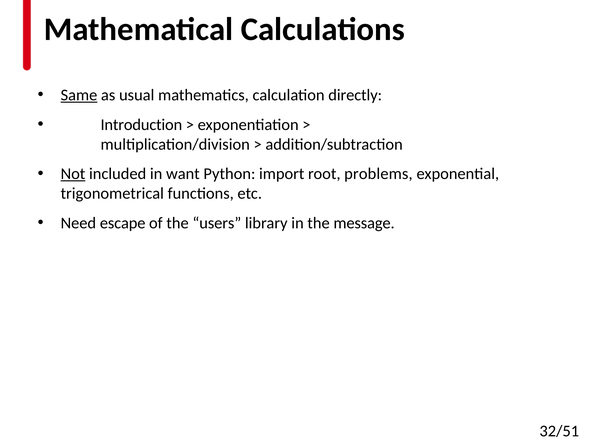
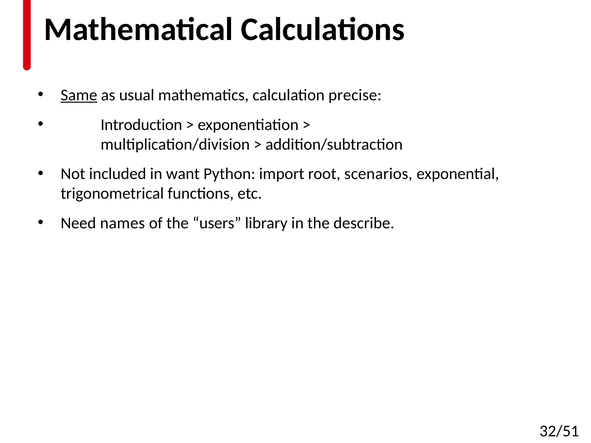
directly: directly -> precise (355, 95)
Not underline: present -> none (73, 174)
problems: problems -> scenarios (378, 174)
escape: escape -> names (123, 223)
message: message -> describe (364, 223)
